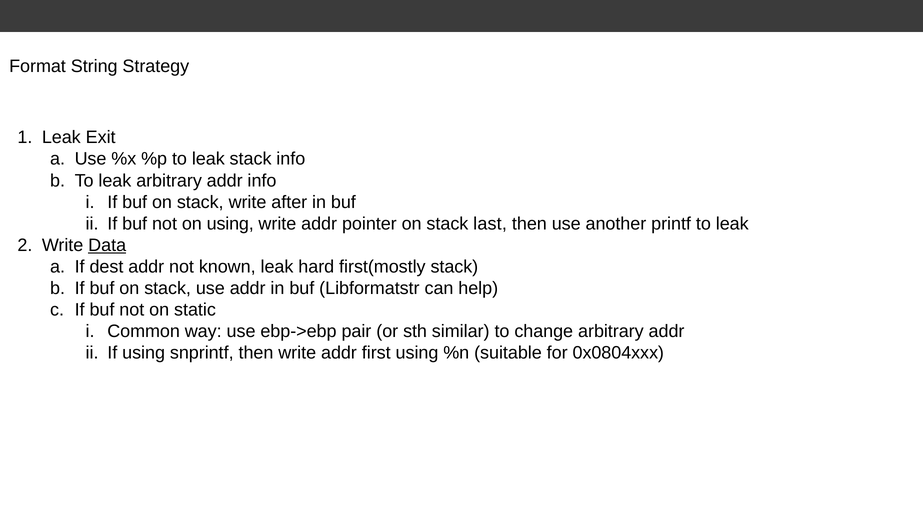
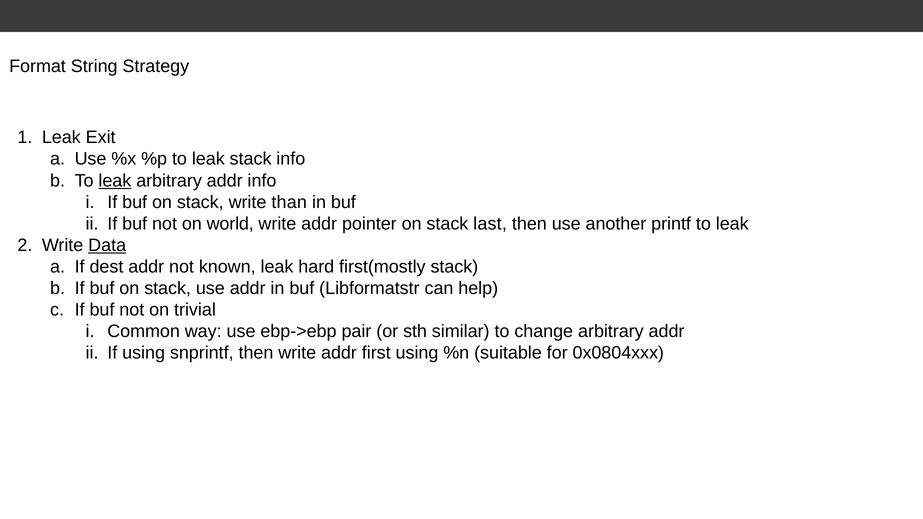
leak underline: none -> present (115, 181)
after: after -> than (289, 202)
on using: using -> world (230, 224)
static: static -> trivial (195, 310)
